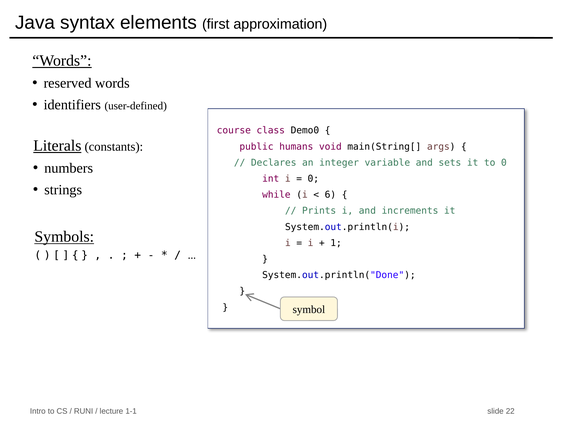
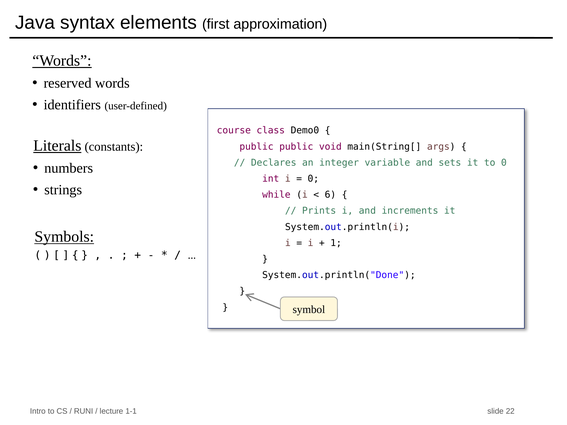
public humans: humans -> public (296, 147)
